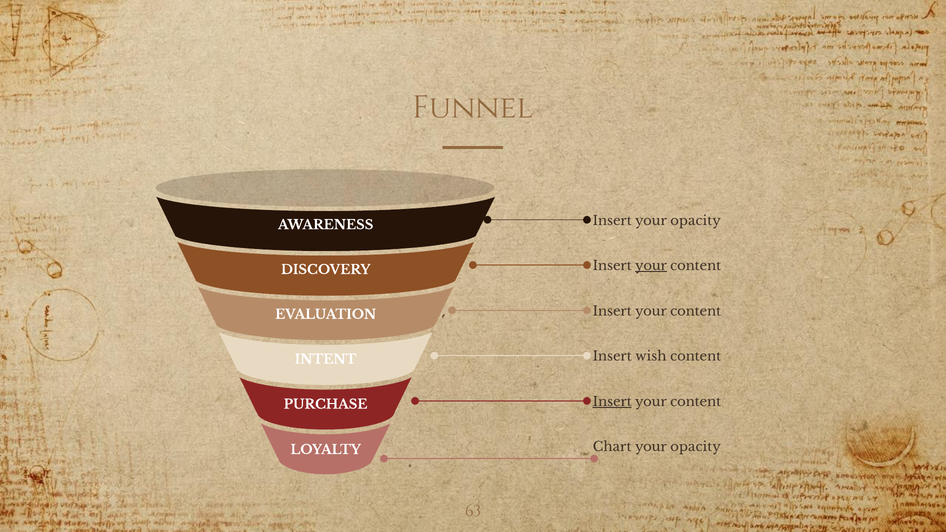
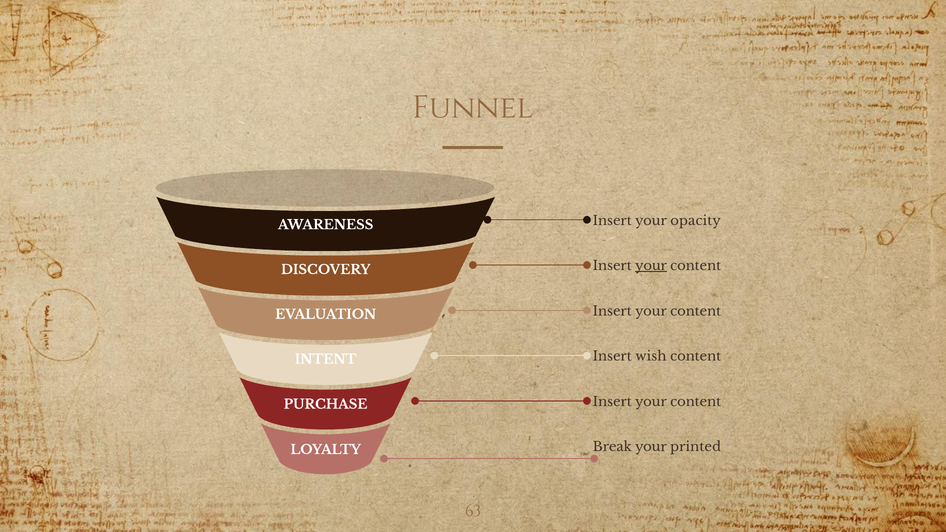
Insert underline: present -> none (612, 402)
Chart: Chart -> Break (612, 447)
opacity: opacity -> printed (696, 447)
